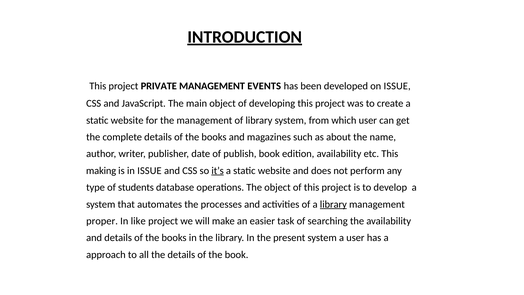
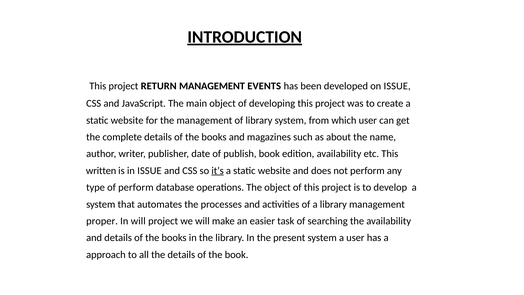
PRIVATE: PRIVATE -> RETURN (159, 86)
making: making -> written (101, 171)
of students: students -> perform (136, 187)
library underline: present -> none (333, 204)
In like: like -> will (138, 221)
